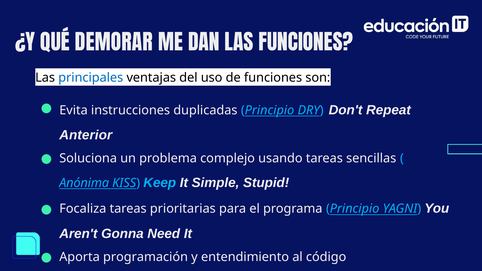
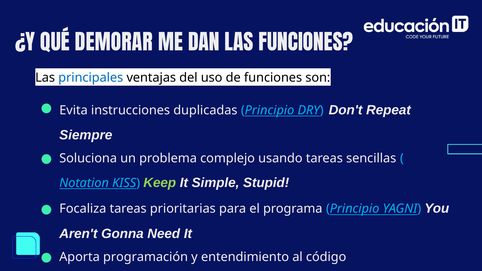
Anterior: Anterior -> Siempre (86, 135)
Anónima: Anónima -> Notation (84, 183)
Keep colour: light blue -> light green (160, 183)
